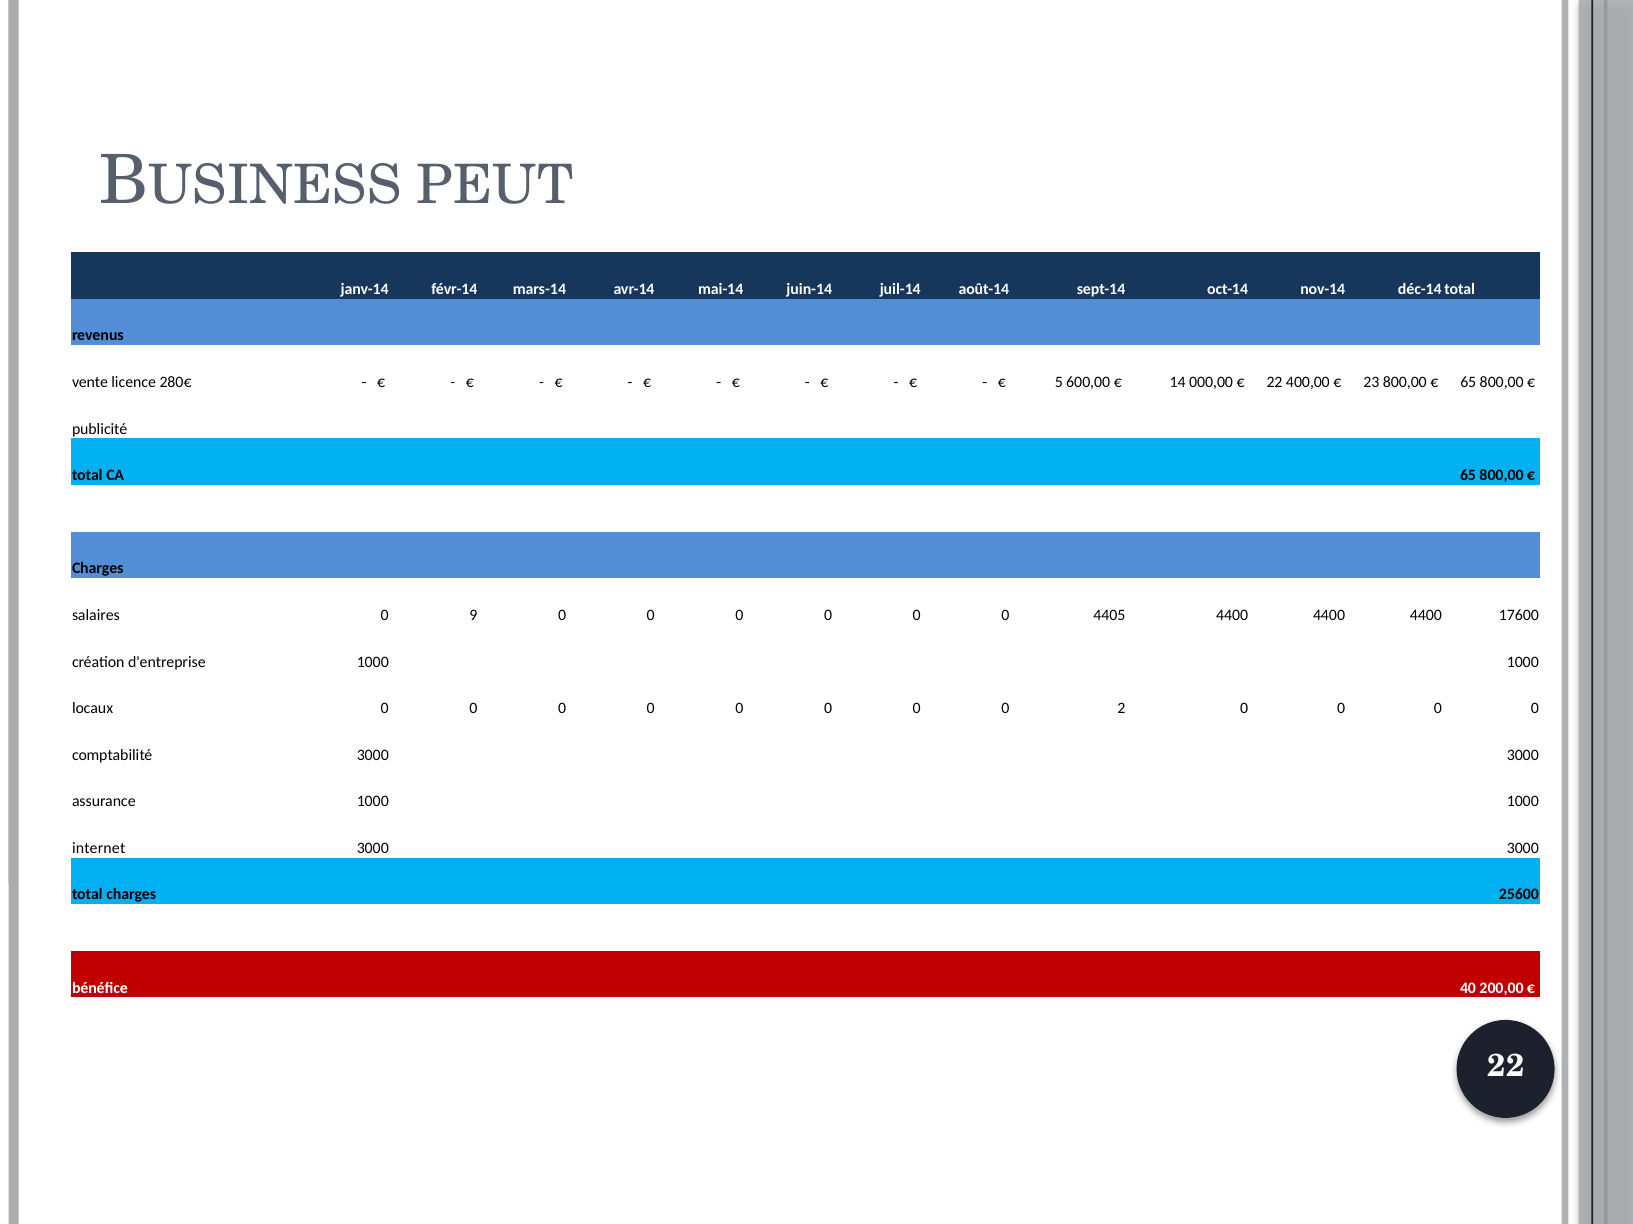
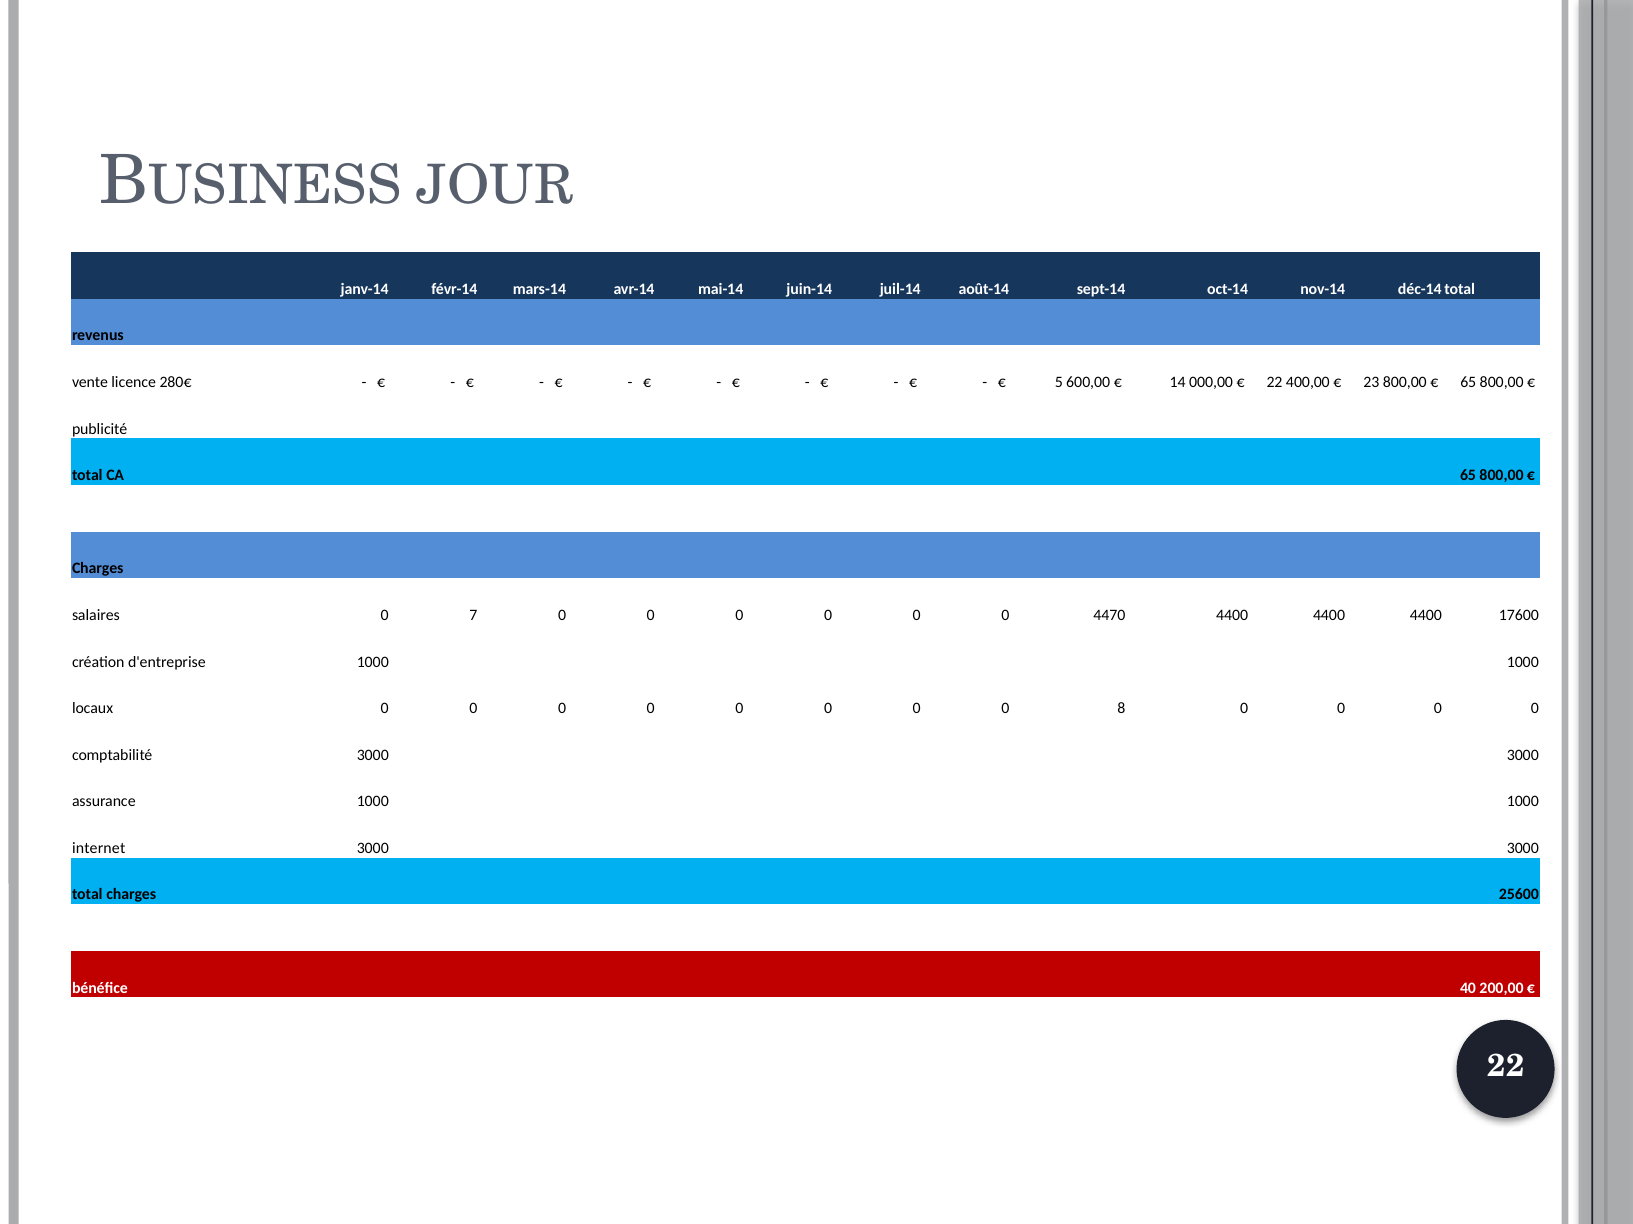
PEUT: PEUT -> JOUR (495, 185)
9: 9 -> 7 (473, 616)
4405: 4405 -> 4470 (1109, 616)
2: 2 -> 8 (1121, 709)
